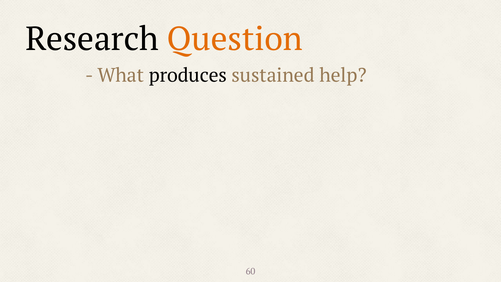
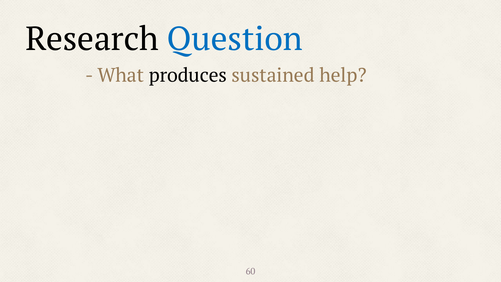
Question colour: orange -> blue (235, 39)
